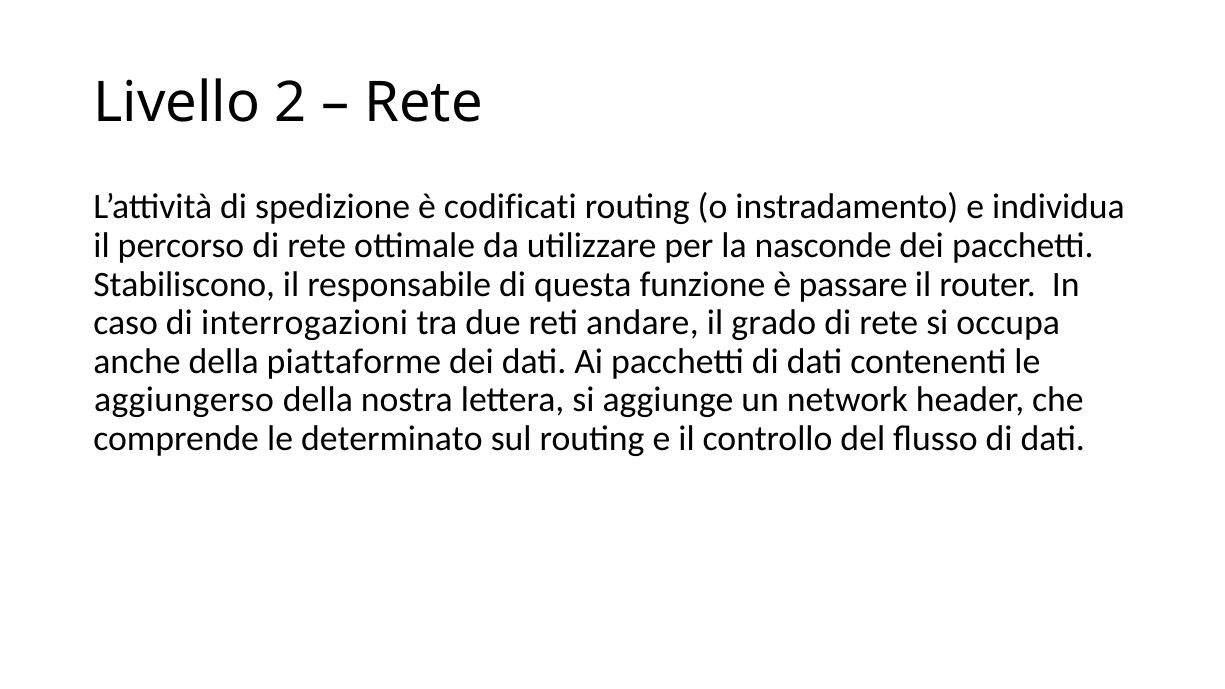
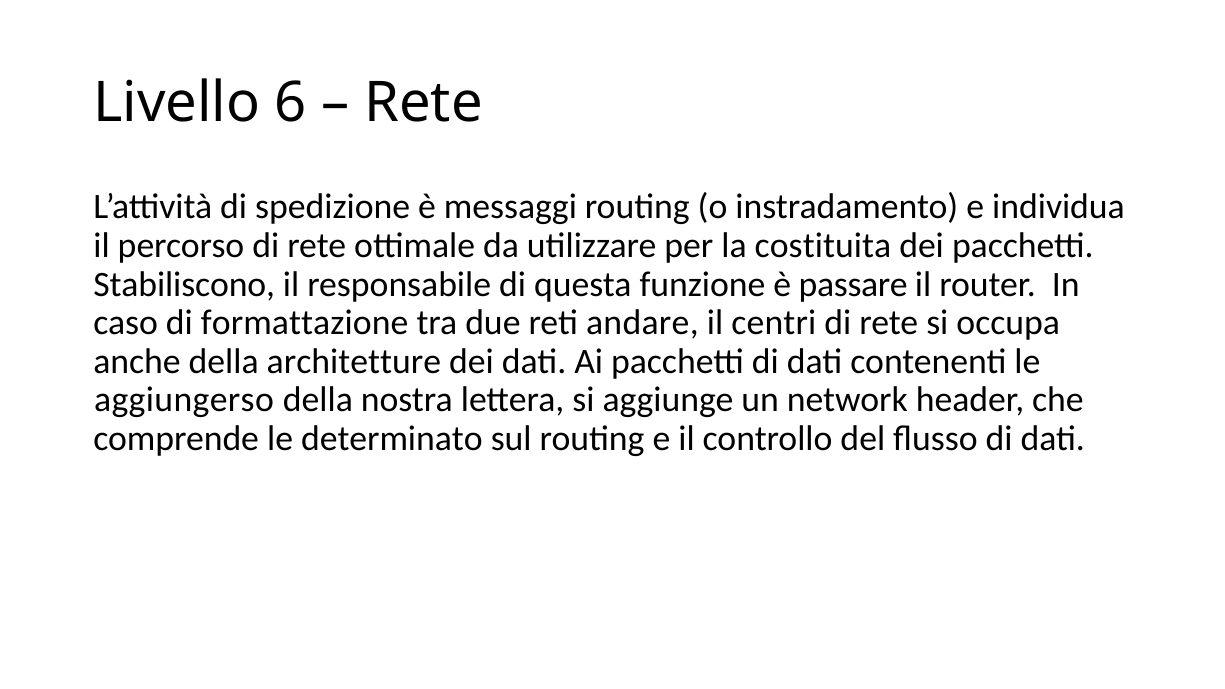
2: 2 -> 6 (291, 103)
codificati: codificati -> messaggi (510, 207)
nasconde: nasconde -> costituita (823, 246)
interrogazioni: interrogazioni -> formattazione (305, 323)
grado: grado -> centri (774, 323)
piattaforme: piattaforme -> architetture (354, 361)
